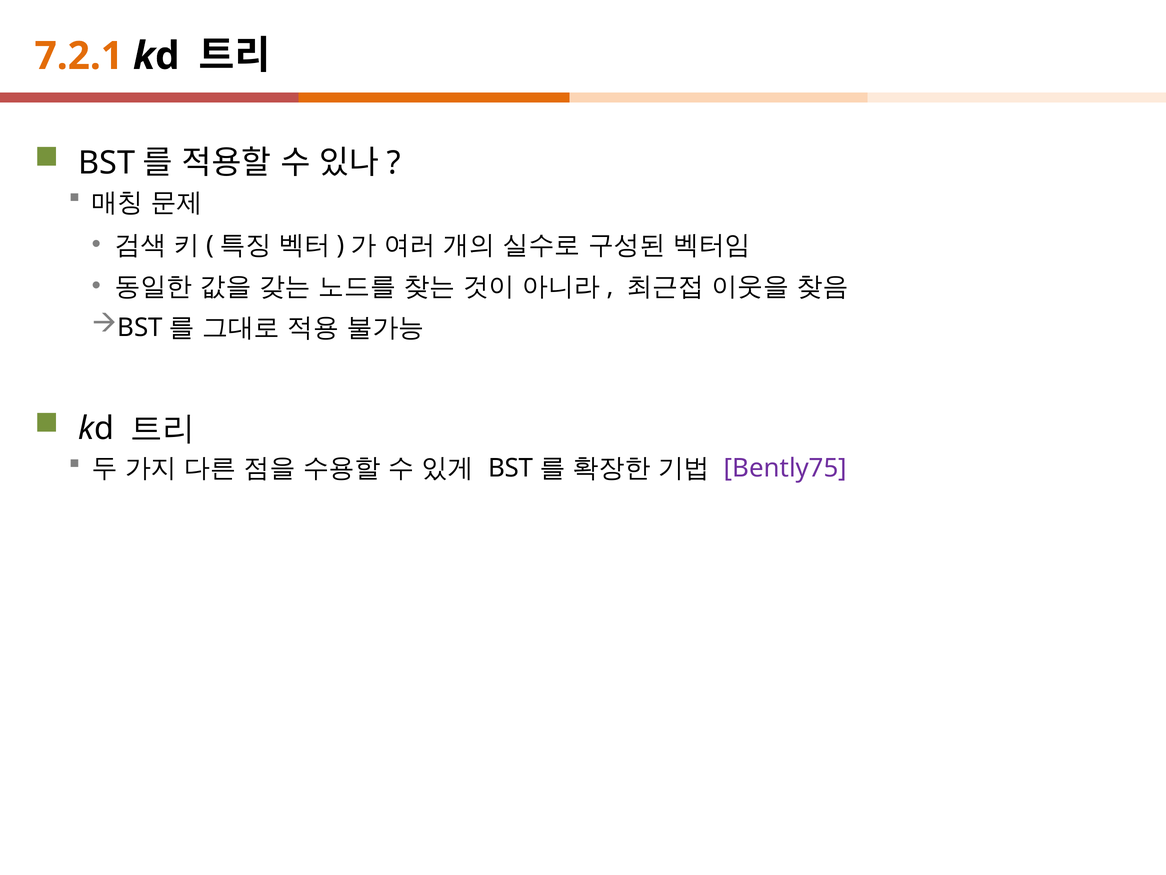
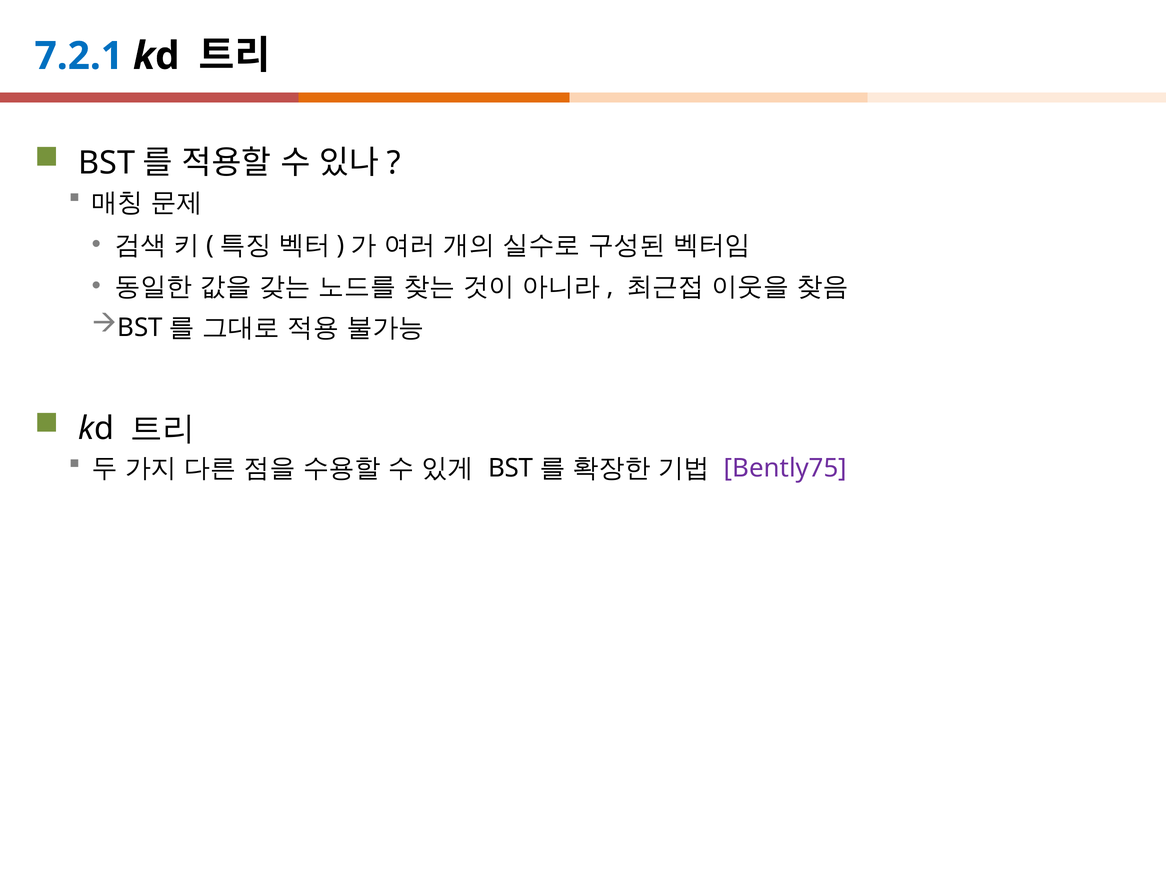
7.2.1 colour: orange -> blue (79, 56)
